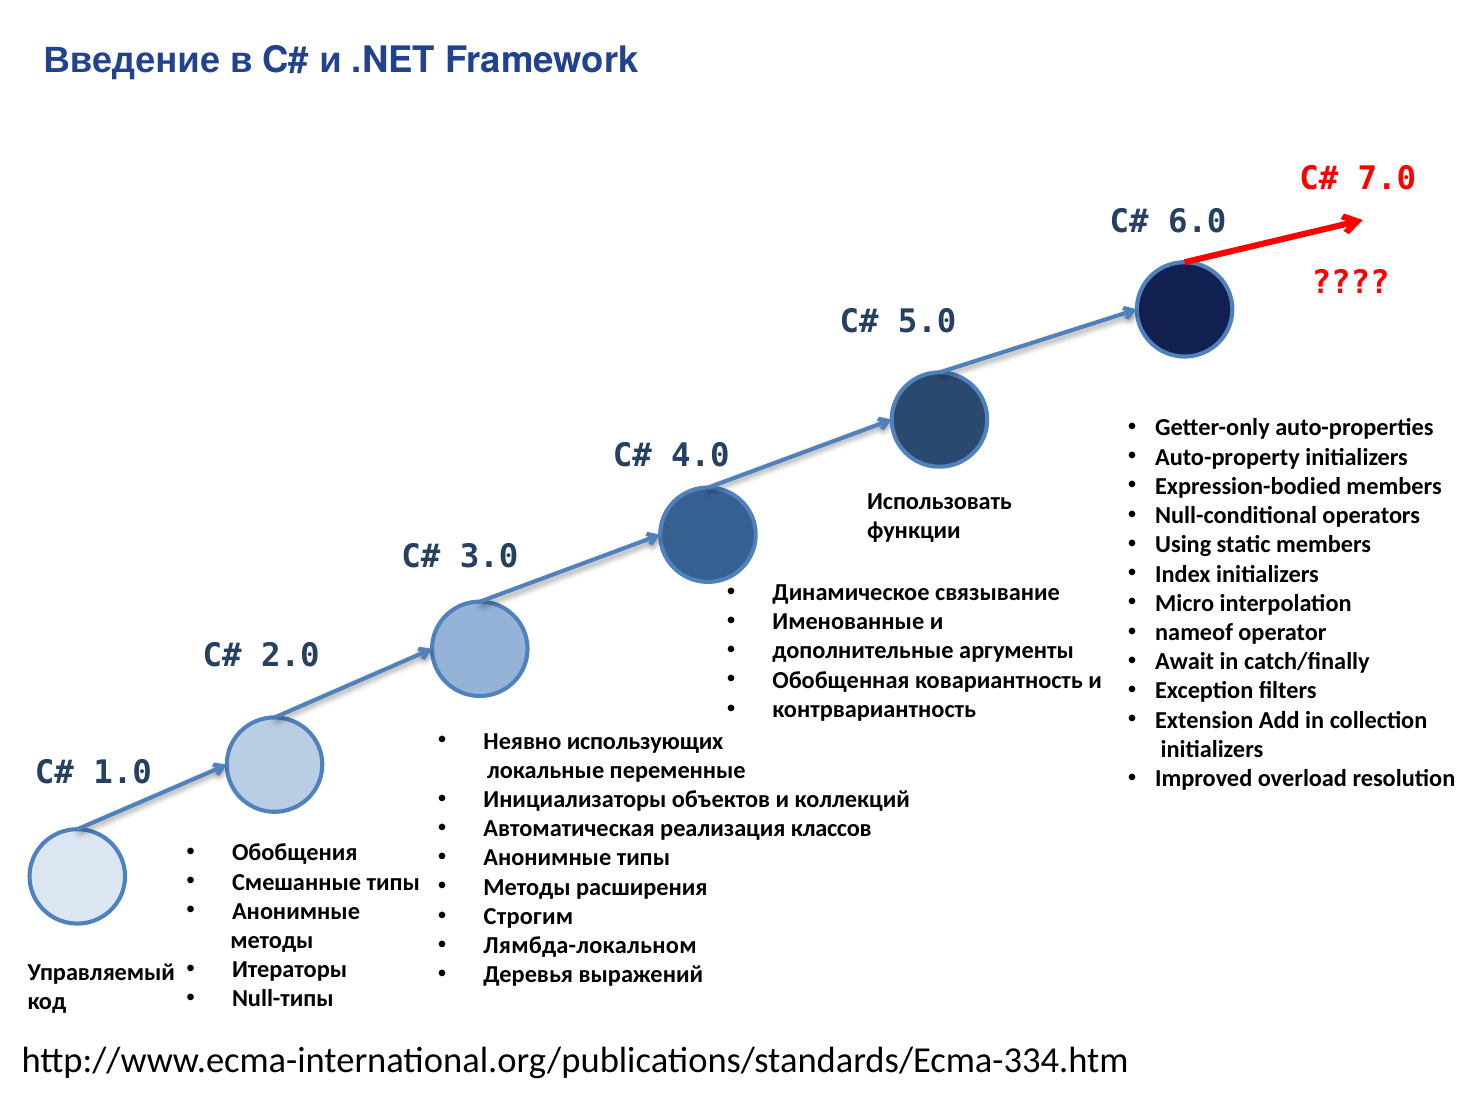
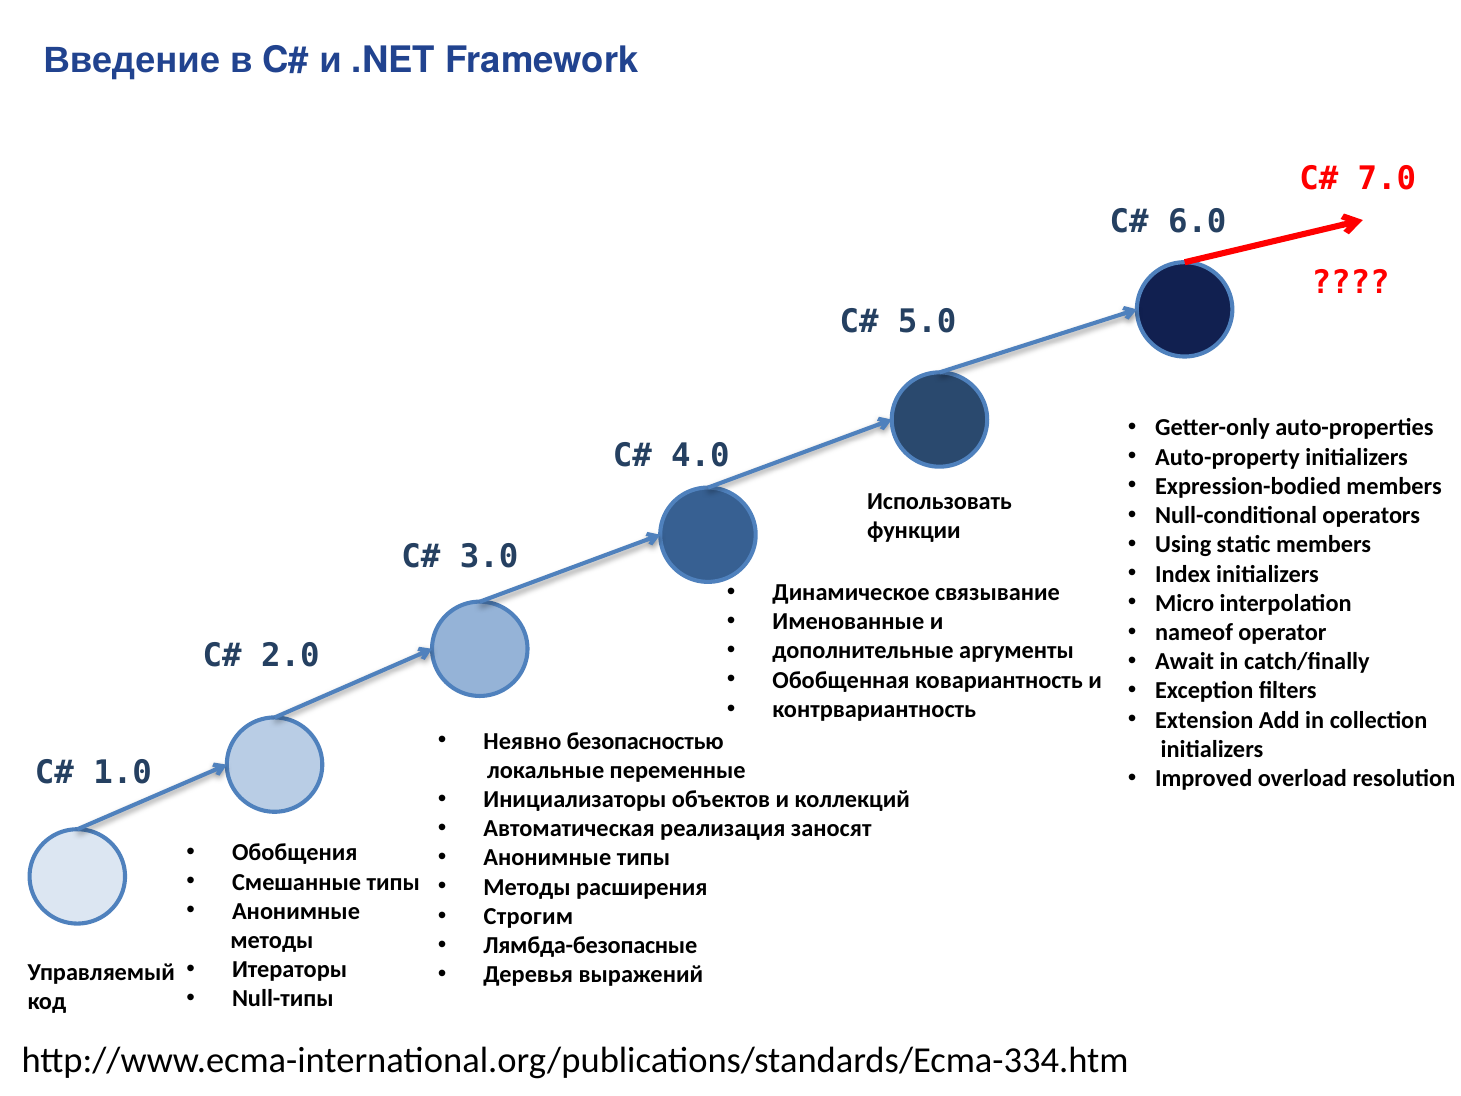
использующих: использующих -> безопасностью (645, 741)
классов: классов -> заносят (831, 829)
Лямбда-локальном: Лямбда-локальном -> Лямбда-безопасные (590, 945)
